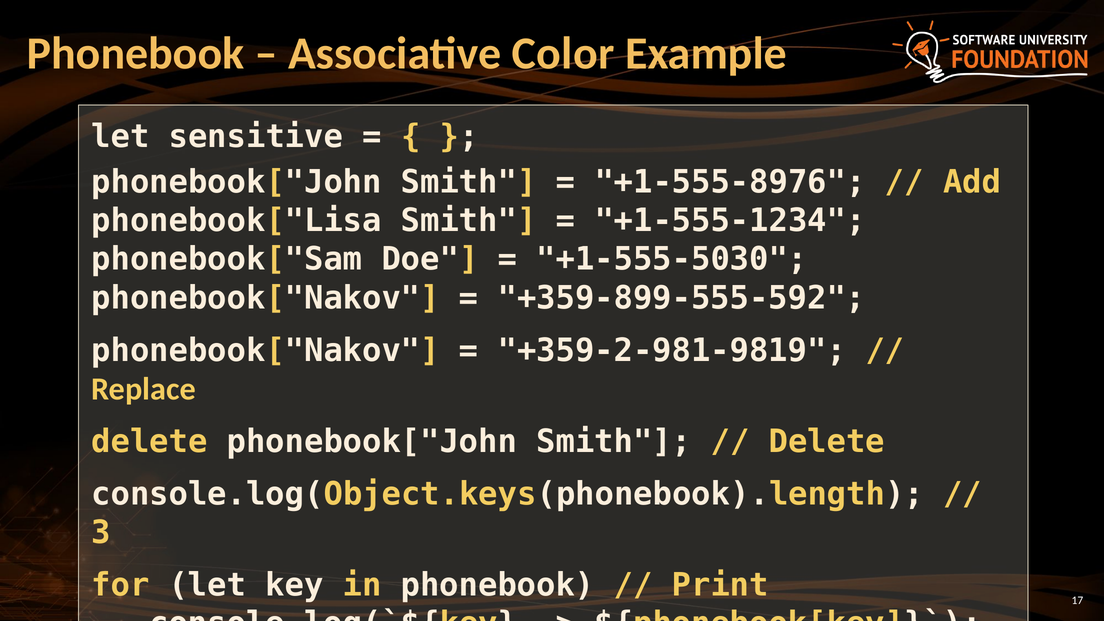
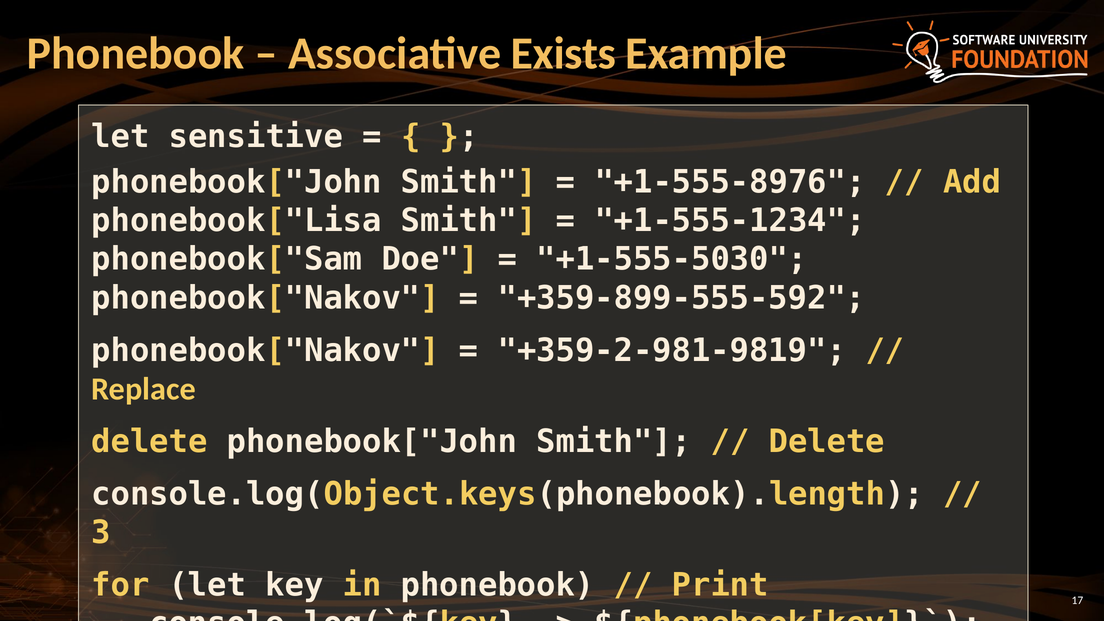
Color: Color -> Exists (563, 54)
